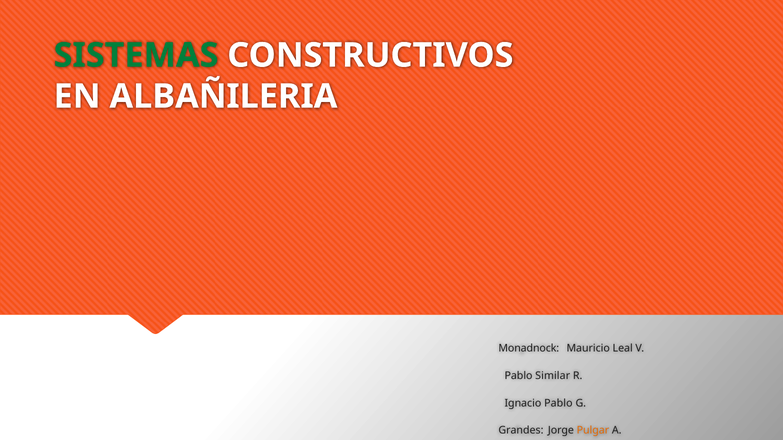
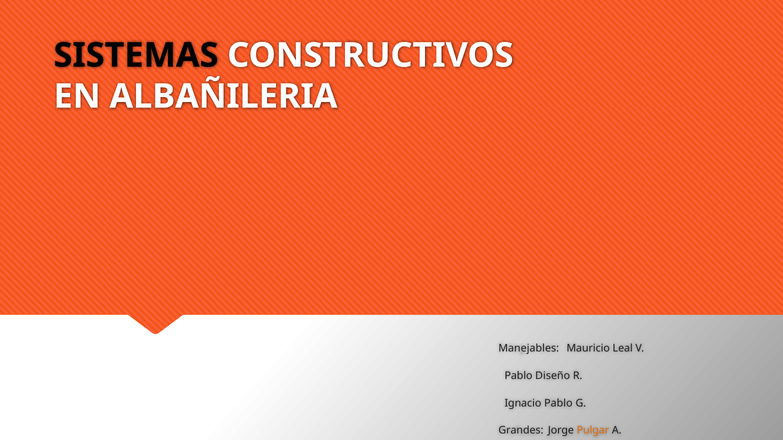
SISTEMAS colour: green -> black (136, 55)
Monadnock: Monadnock -> Manejables (529, 349)
Similar: Similar -> Diseño (553, 376)
